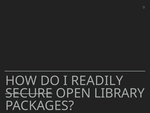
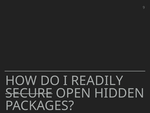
LIBRARY: LIBRARY -> HIDDEN (119, 93)
